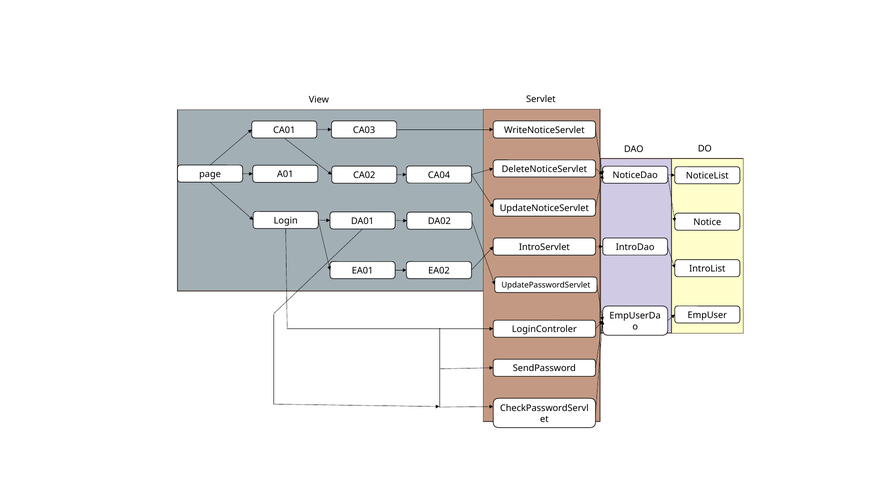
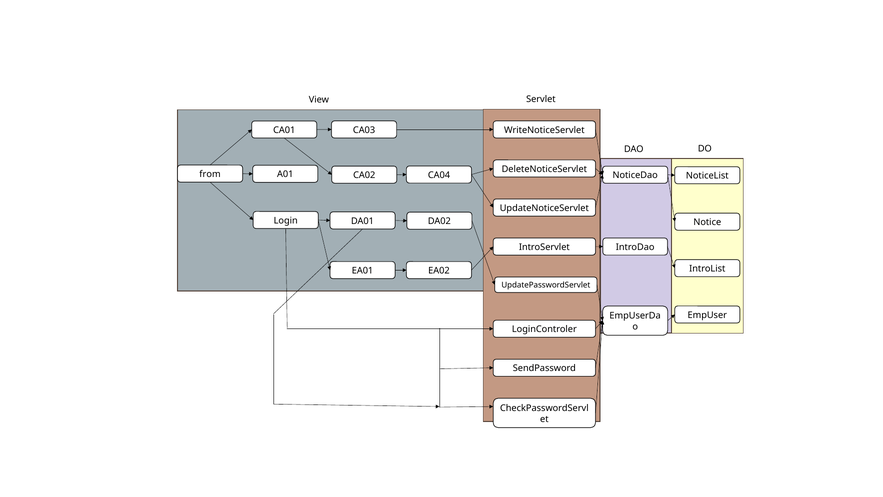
page: page -> from (210, 174)
